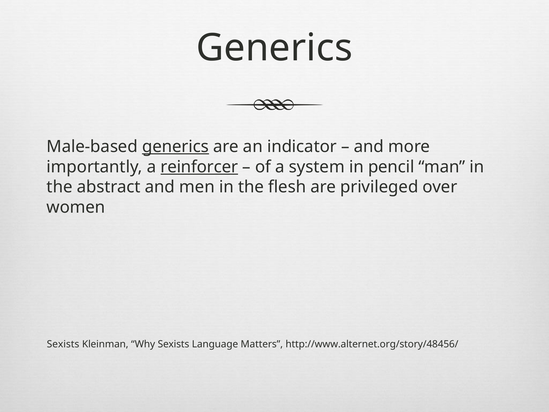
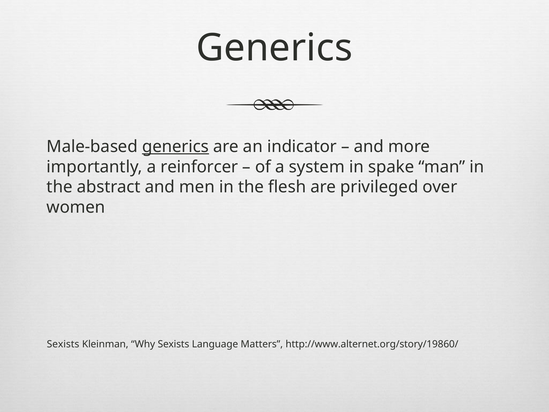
reinforcer underline: present -> none (199, 167)
pencil: pencil -> spake (391, 167)
http://www.alternet.org/story/48456/: http://www.alternet.org/story/48456/ -> http://www.alternet.org/story/19860/ (372, 344)
